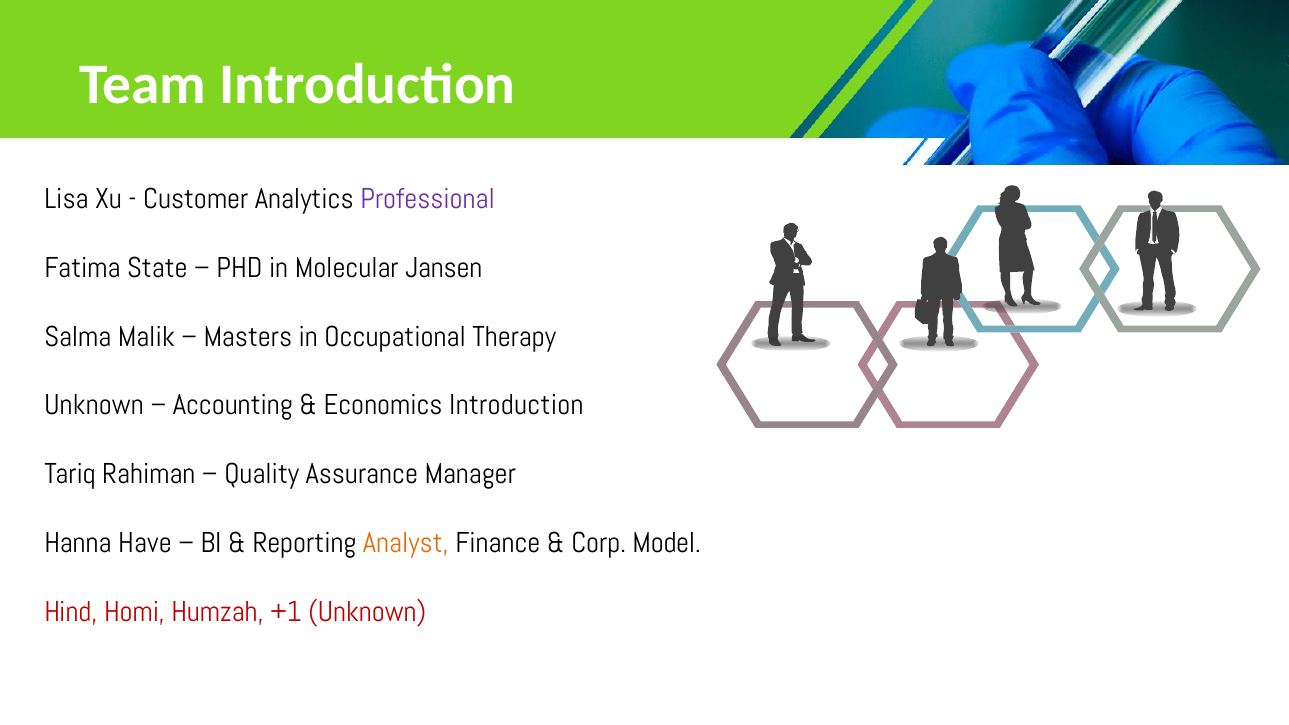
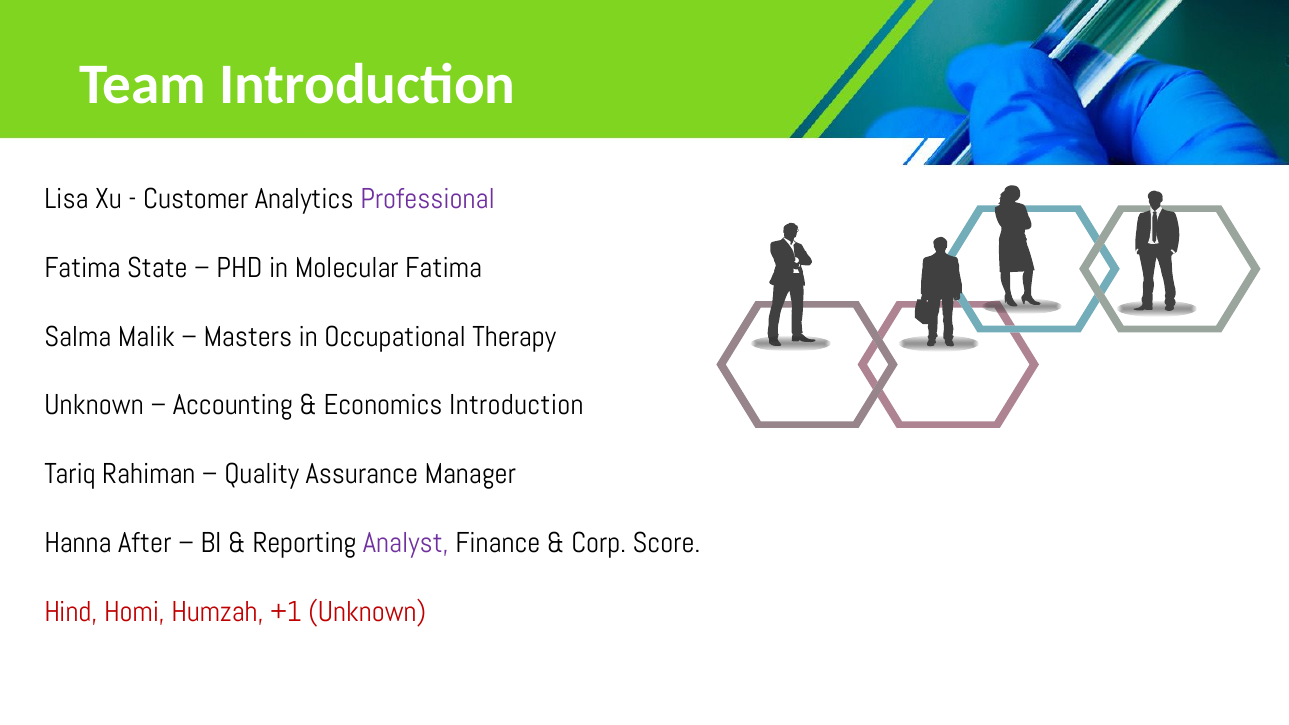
Molecular Jansen: Jansen -> Fatima (444, 268)
Have: Have -> After (145, 543)
Analyst colour: orange -> purple (406, 543)
Model: Model -> Score (667, 543)
